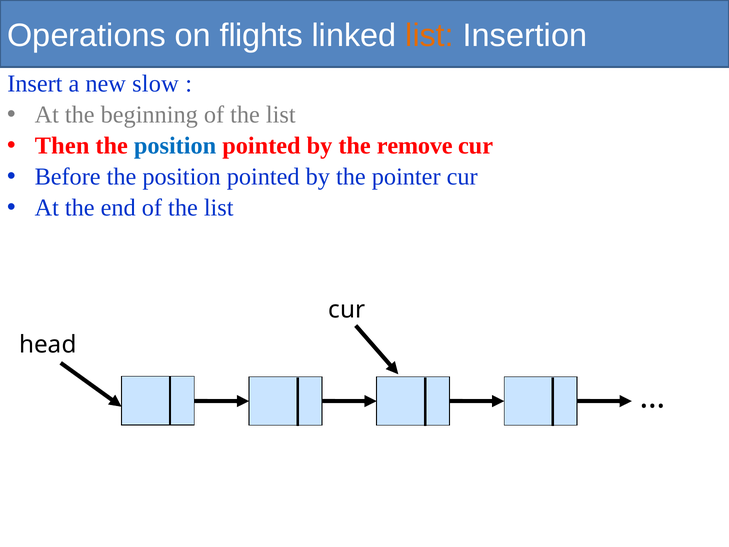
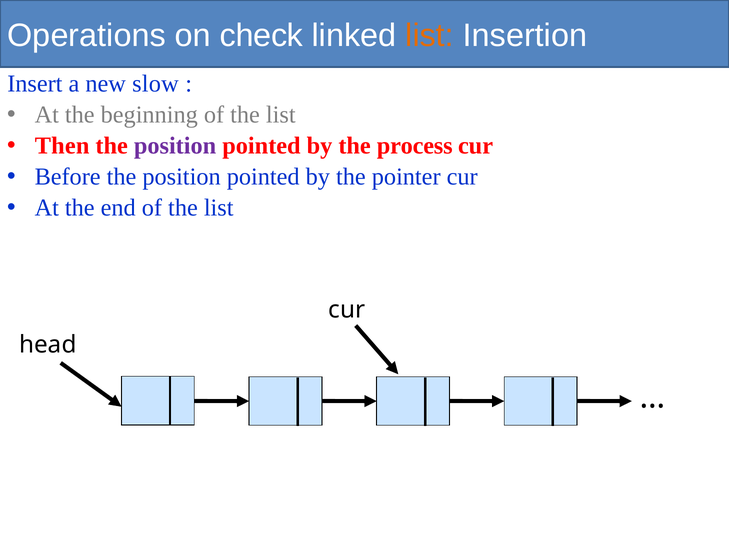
flights: flights -> check (261, 36)
position colour: blue -> purple (175, 146)
remove: remove -> process (415, 146)
